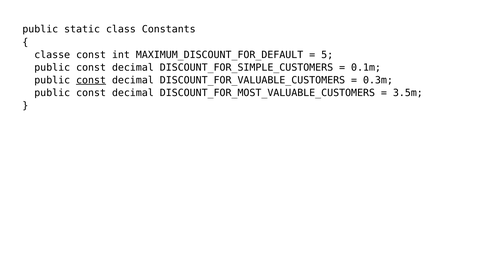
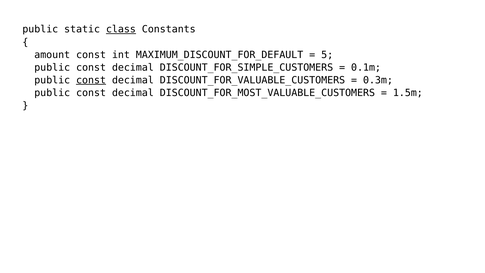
class underline: none -> present (121, 29)
classe: classe -> amount (52, 55)
3.5m: 3.5m -> 1.5m (408, 93)
